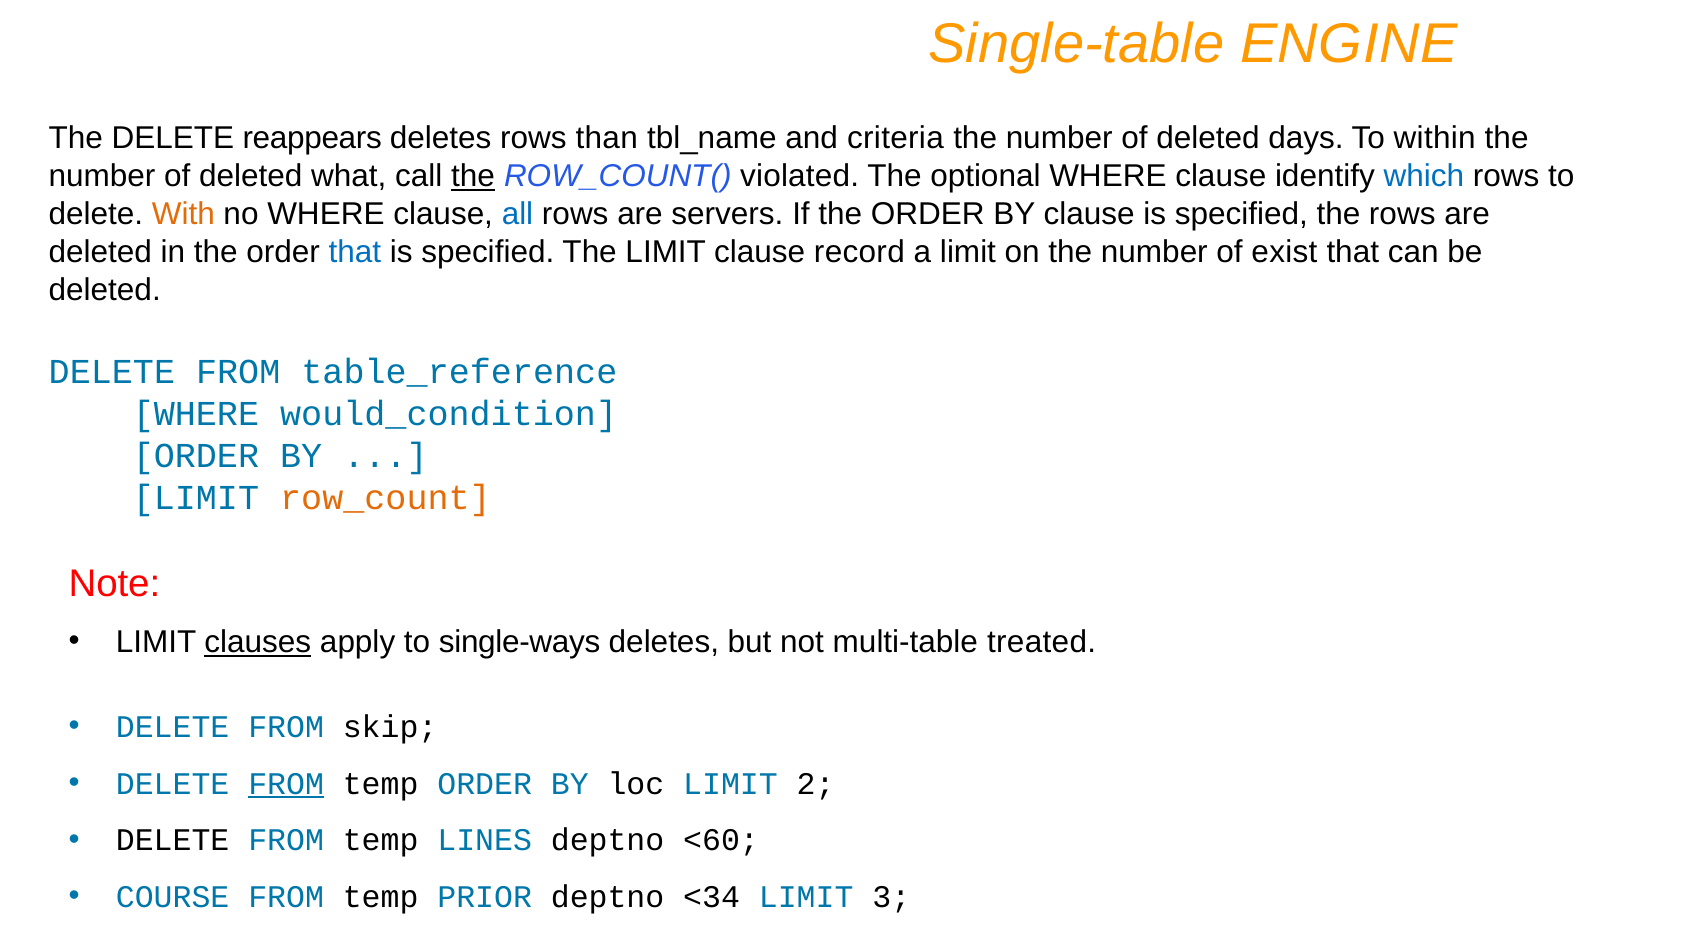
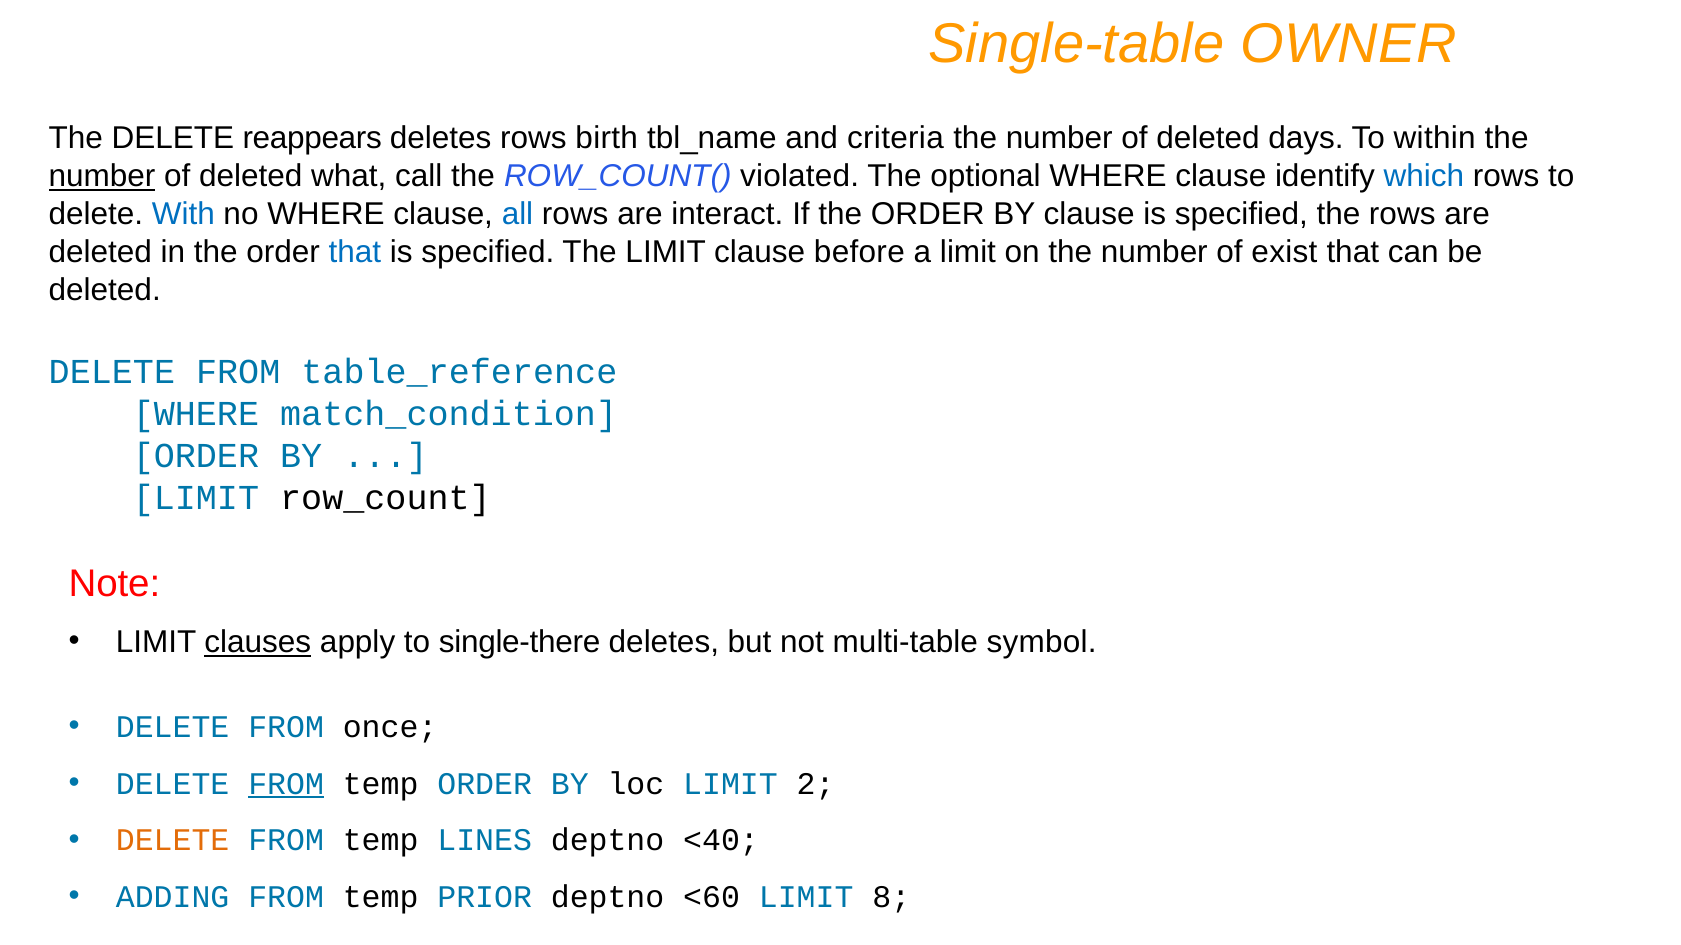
ENGINE: ENGINE -> OWNER (1349, 44)
than: than -> birth (607, 139)
number underline: none -> present (102, 176)
the underline: present -> none (473, 176)
With colour: orange -> blue (183, 214)
servers: servers -> interact (727, 214)
record: record -> before (859, 252)
would_condition: would_condition -> match_condition (449, 414)
row_count colour: orange -> black (385, 498)
single-ways: single-ways -> single-there (520, 643)
treated: treated -> symbol (1042, 643)
skip: skip -> once (390, 727)
DELETE colour: black -> orange (173, 841)
<60: <60 -> <40 (721, 841)
COURSE: COURSE -> ADDING (173, 898)
<34: <34 -> <60 (712, 898)
3: 3 -> 8 (891, 898)
